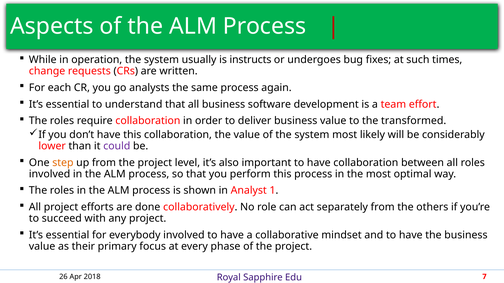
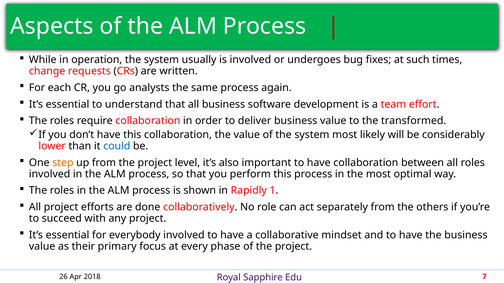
is instructs: instructs -> involved (250, 60)
could colour: purple -> blue (117, 146)
Analyst: Analyst -> Rapidly (249, 191)
